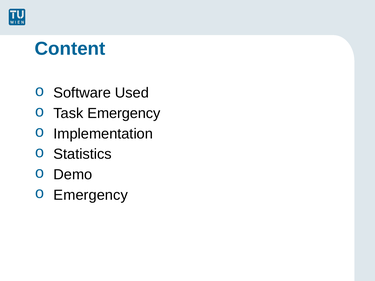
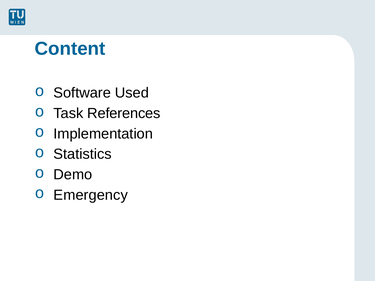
Task Emergency: Emergency -> References (124, 113)
